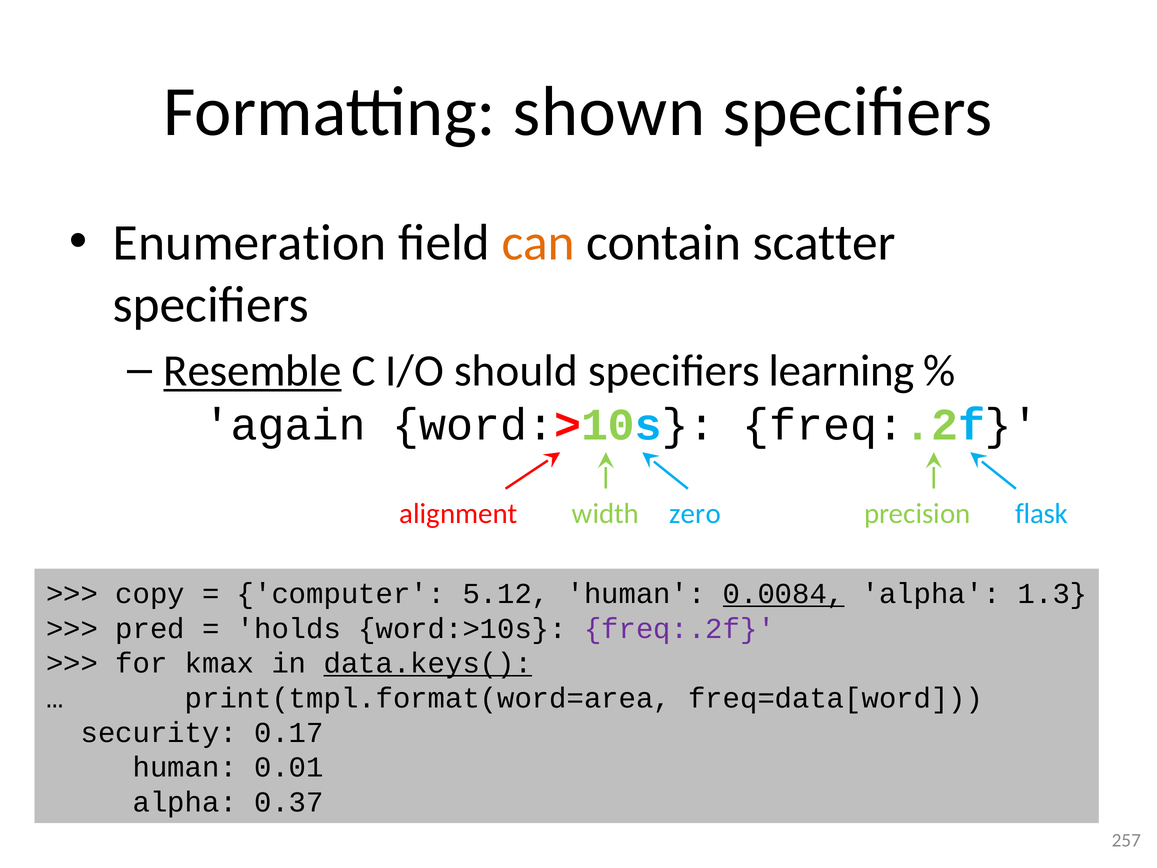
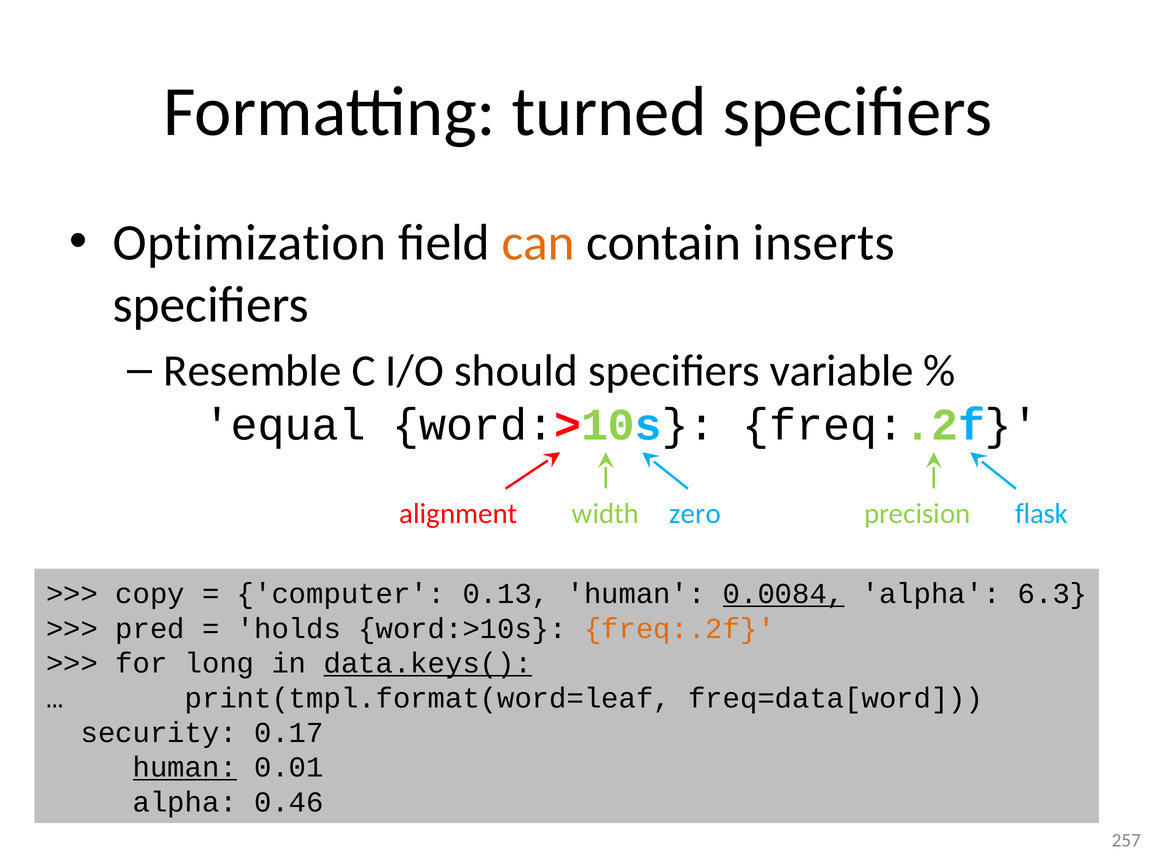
shown: shown -> turned (609, 112)
Enumeration: Enumeration -> Optimization (250, 243)
scatter: scatter -> inserts (824, 243)
Resemble underline: present -> none (252, 371)
learning: learning -> variable (842, 371)
again: again -> equal (285, 425)
5.12: 5.12 -> 0.13 (506, 594)
1.3: 1.3 -> 6.3 (1053, 594)
freq:.2f colour: purple -> orange (679, 628)
kmax: kmax -> long (220, 663)
print(tmpl.format(word=area: print(tmpl.format(word=area -> print(tmpl.format(word=leaf (428, 698)
human underline: none -> present (185, 767)
0.37: 0.37 -> 0.46 (289, 802)
